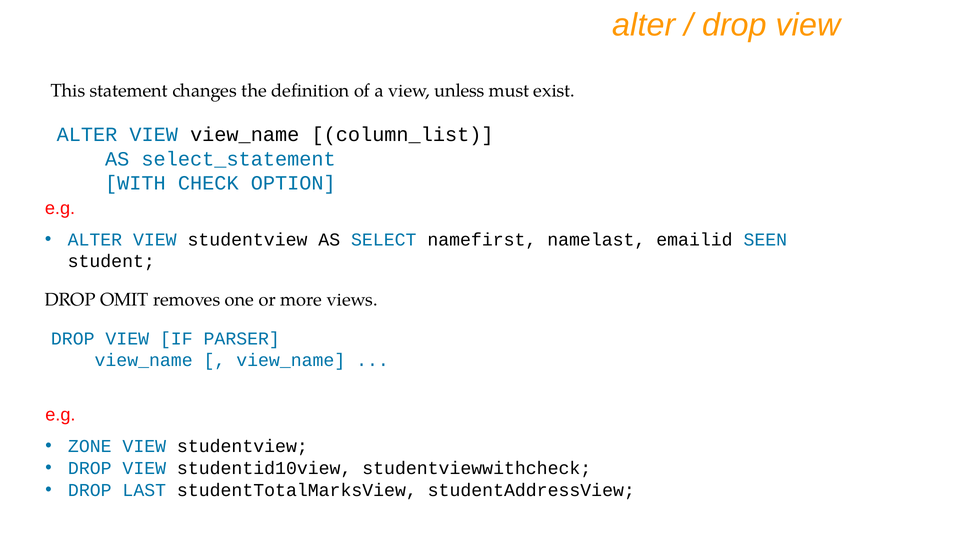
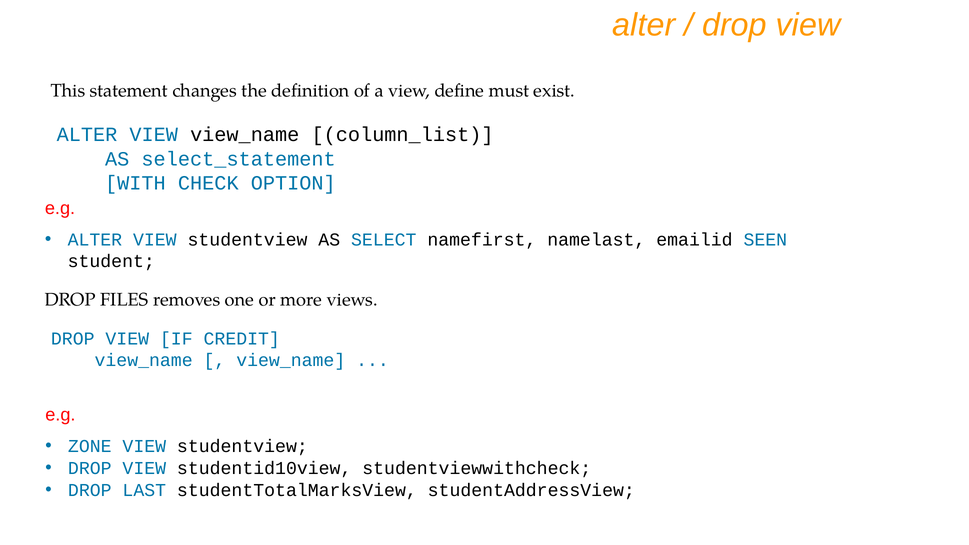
unless: unless -> define (459, 91)
OMIT: OMIT -> FILES (124, 300)
PARSER: PARSER -> CREDIT (242, 339)
